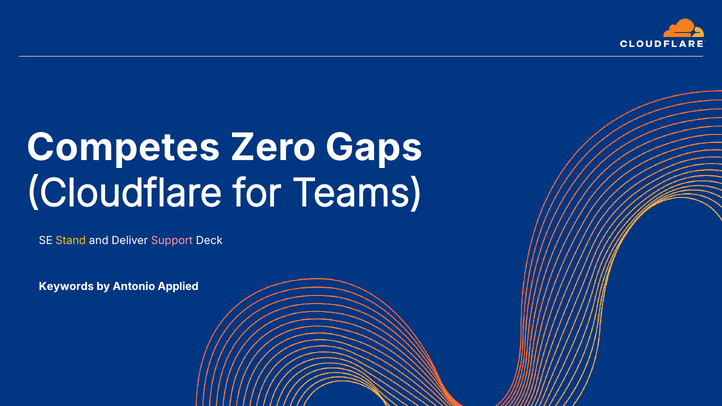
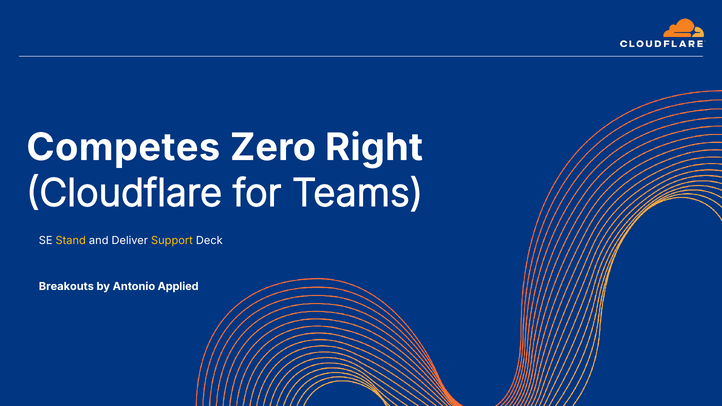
Gaps: Gaps -> Right (374, 148)
Support colour: pink -> yellow (172, 241)
Keywords: Keywords -> Breakouts (66, 286)
